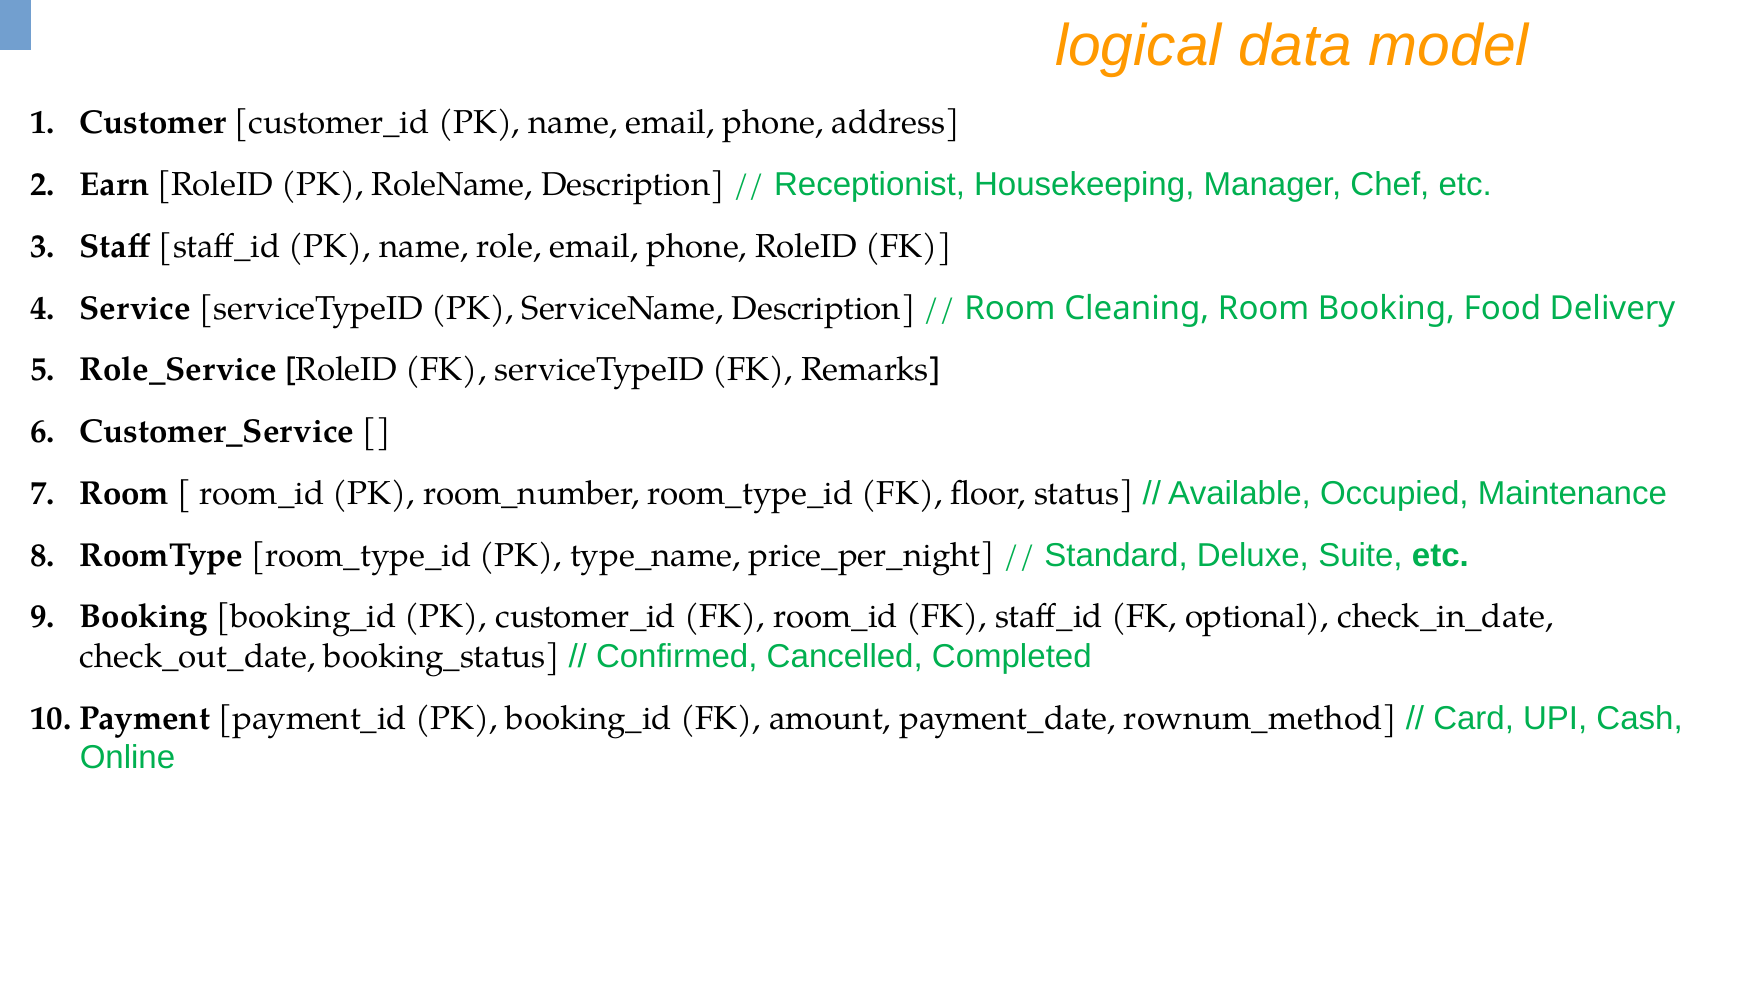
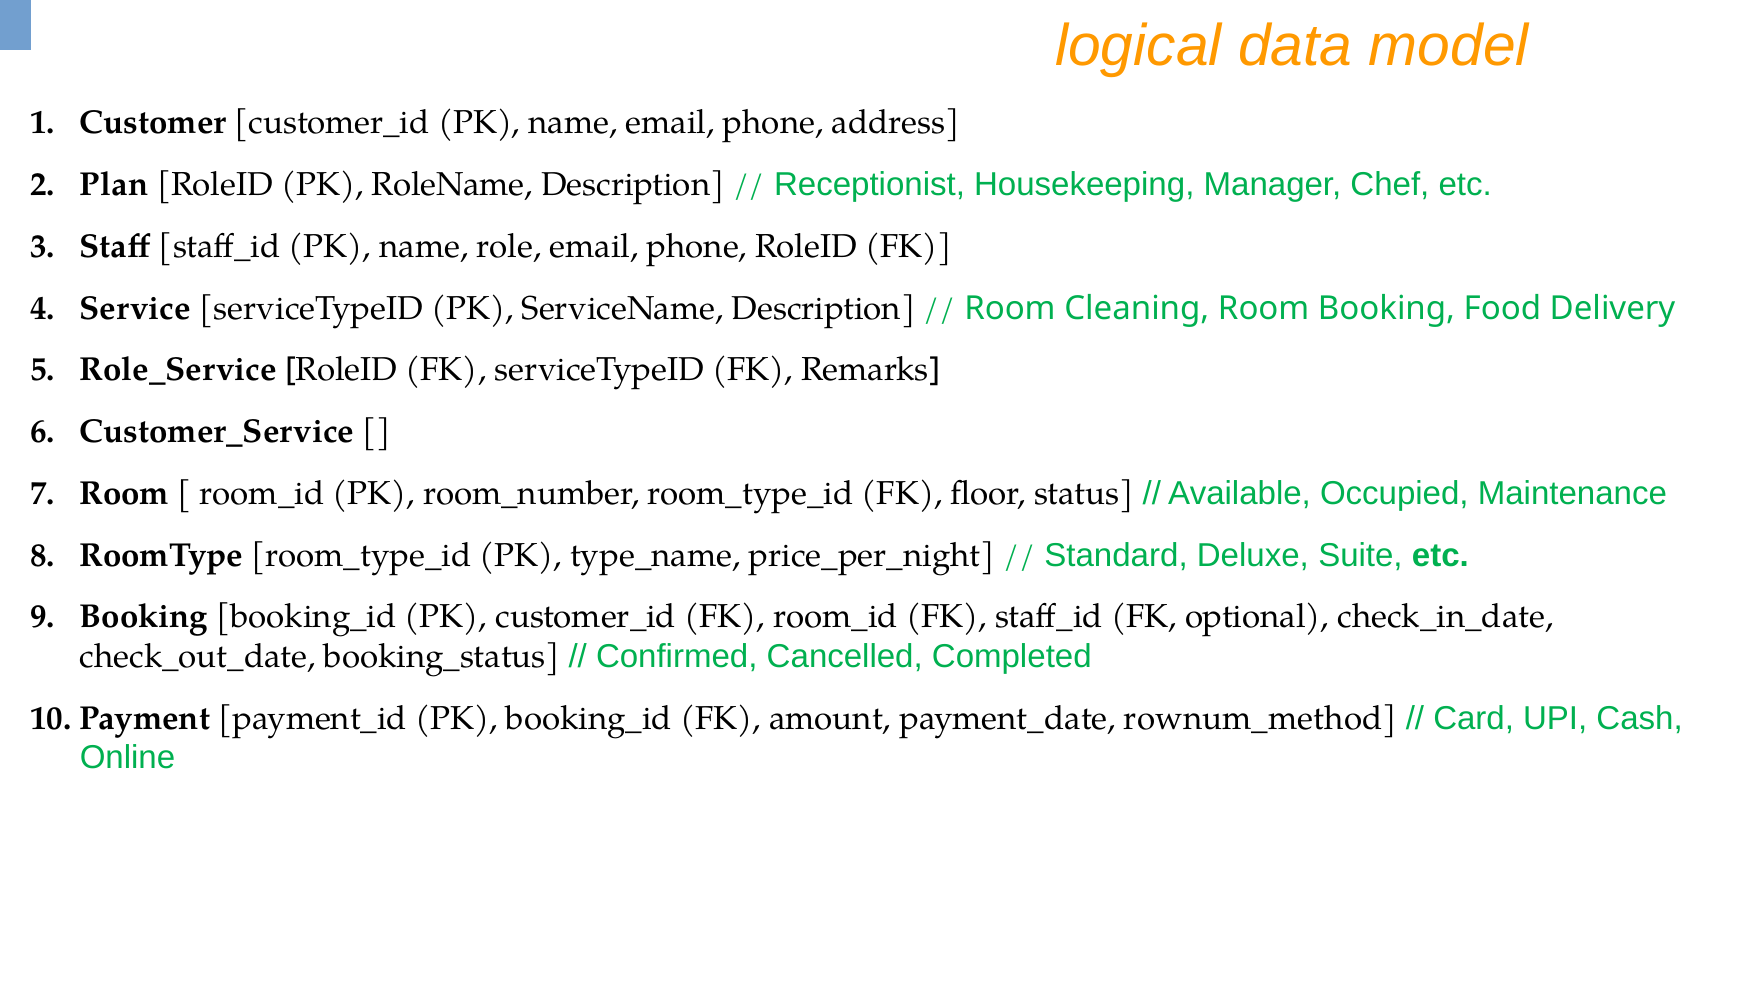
Earn: Earn -> Plan (114, 185)
